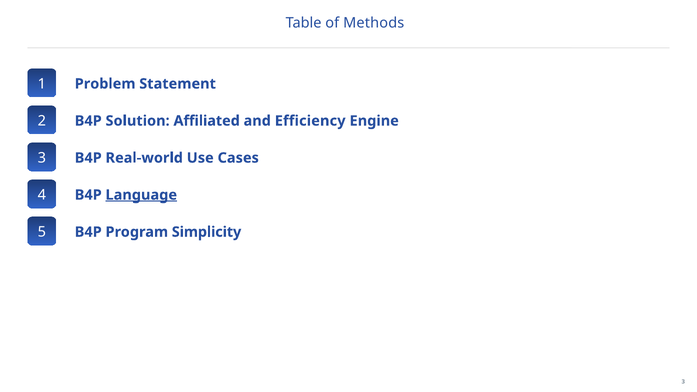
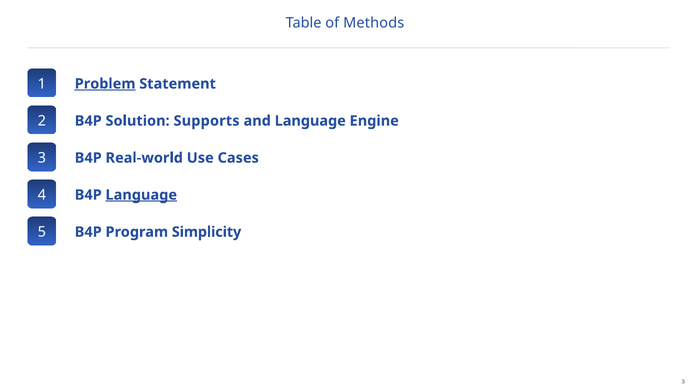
Problem underline: none -> present (105, 84)
Affiliated: Affiliated -> Supports (207, 121)
and Efficiency: Efficiency -> Language (310, 121)
